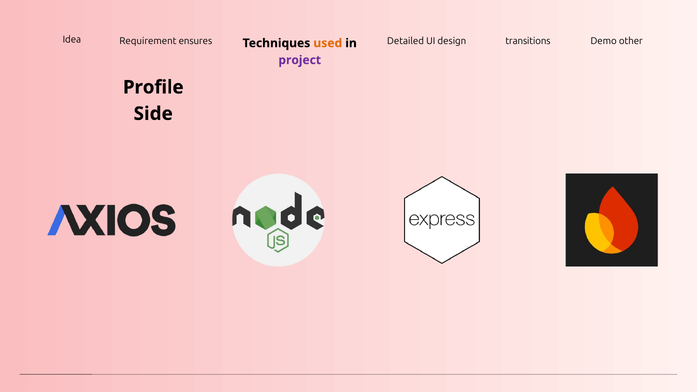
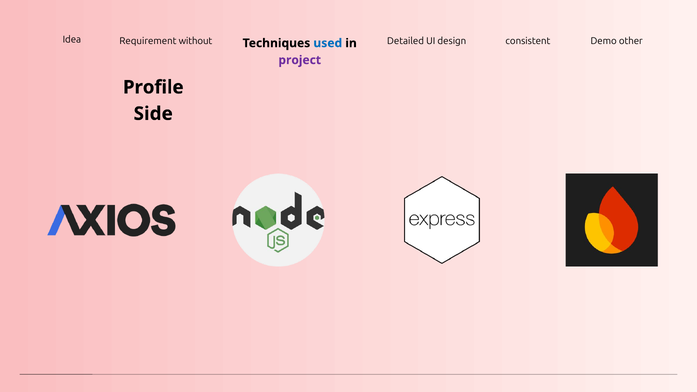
ensures: ensures -> without (195, 41)
used colour: orange -> blue (328, 43)
transitions: transitions -> consistent (528, 41)
